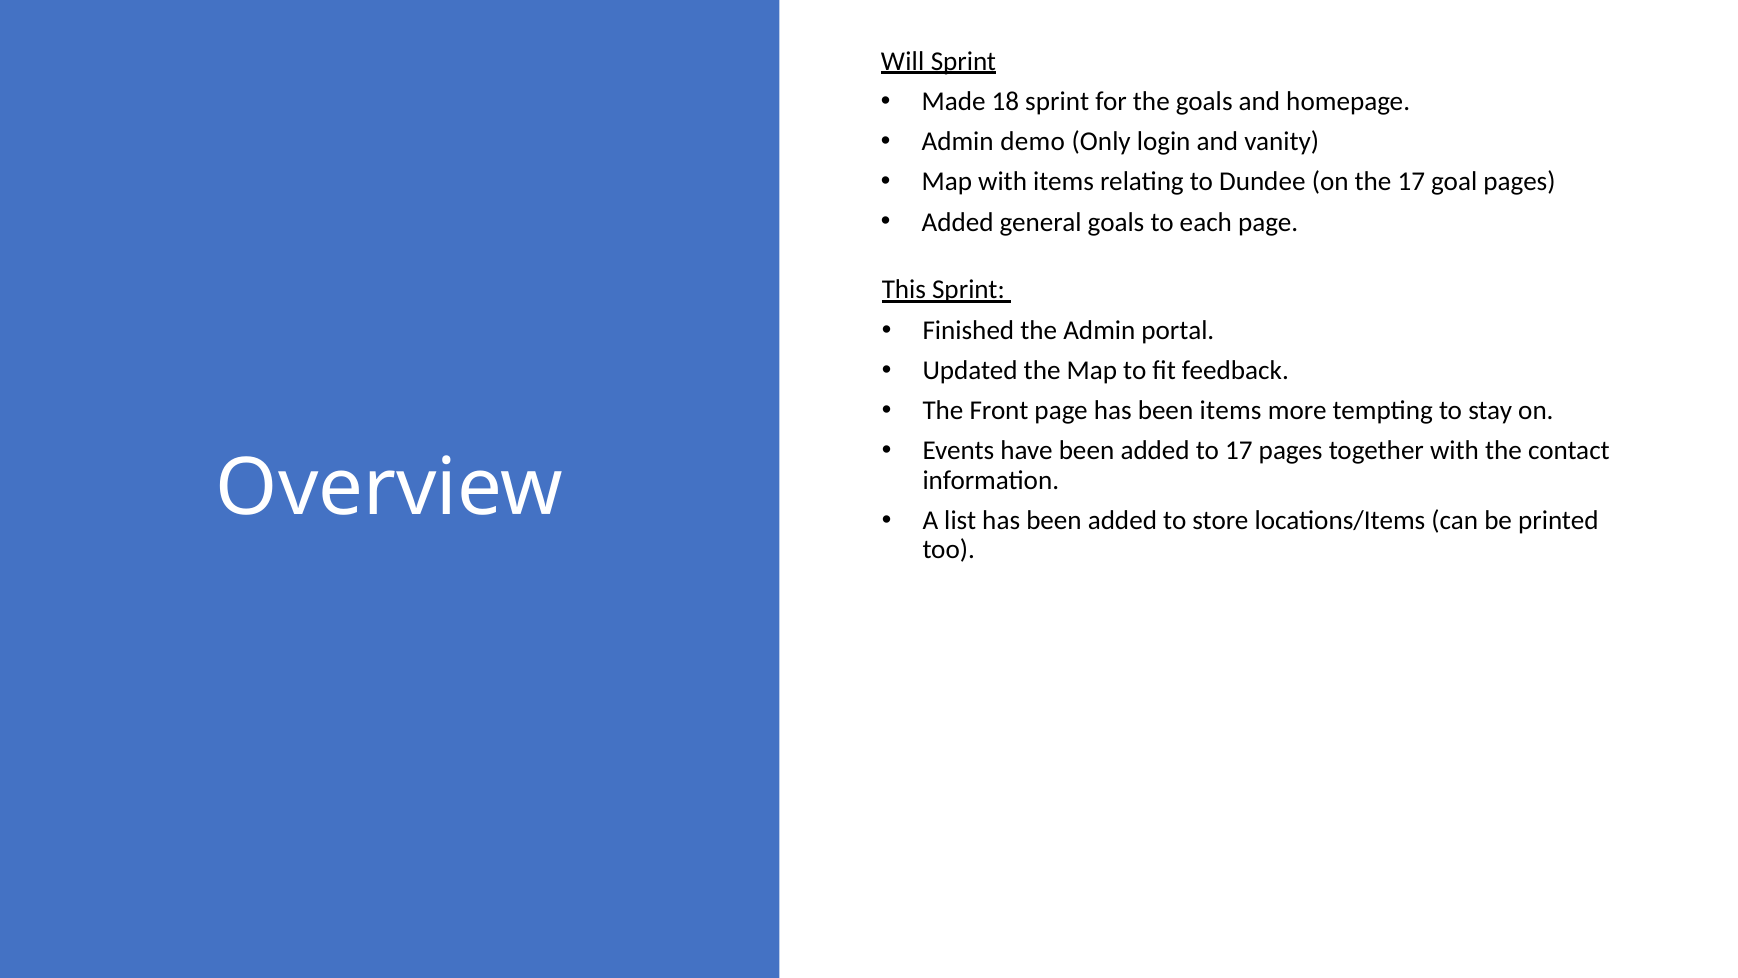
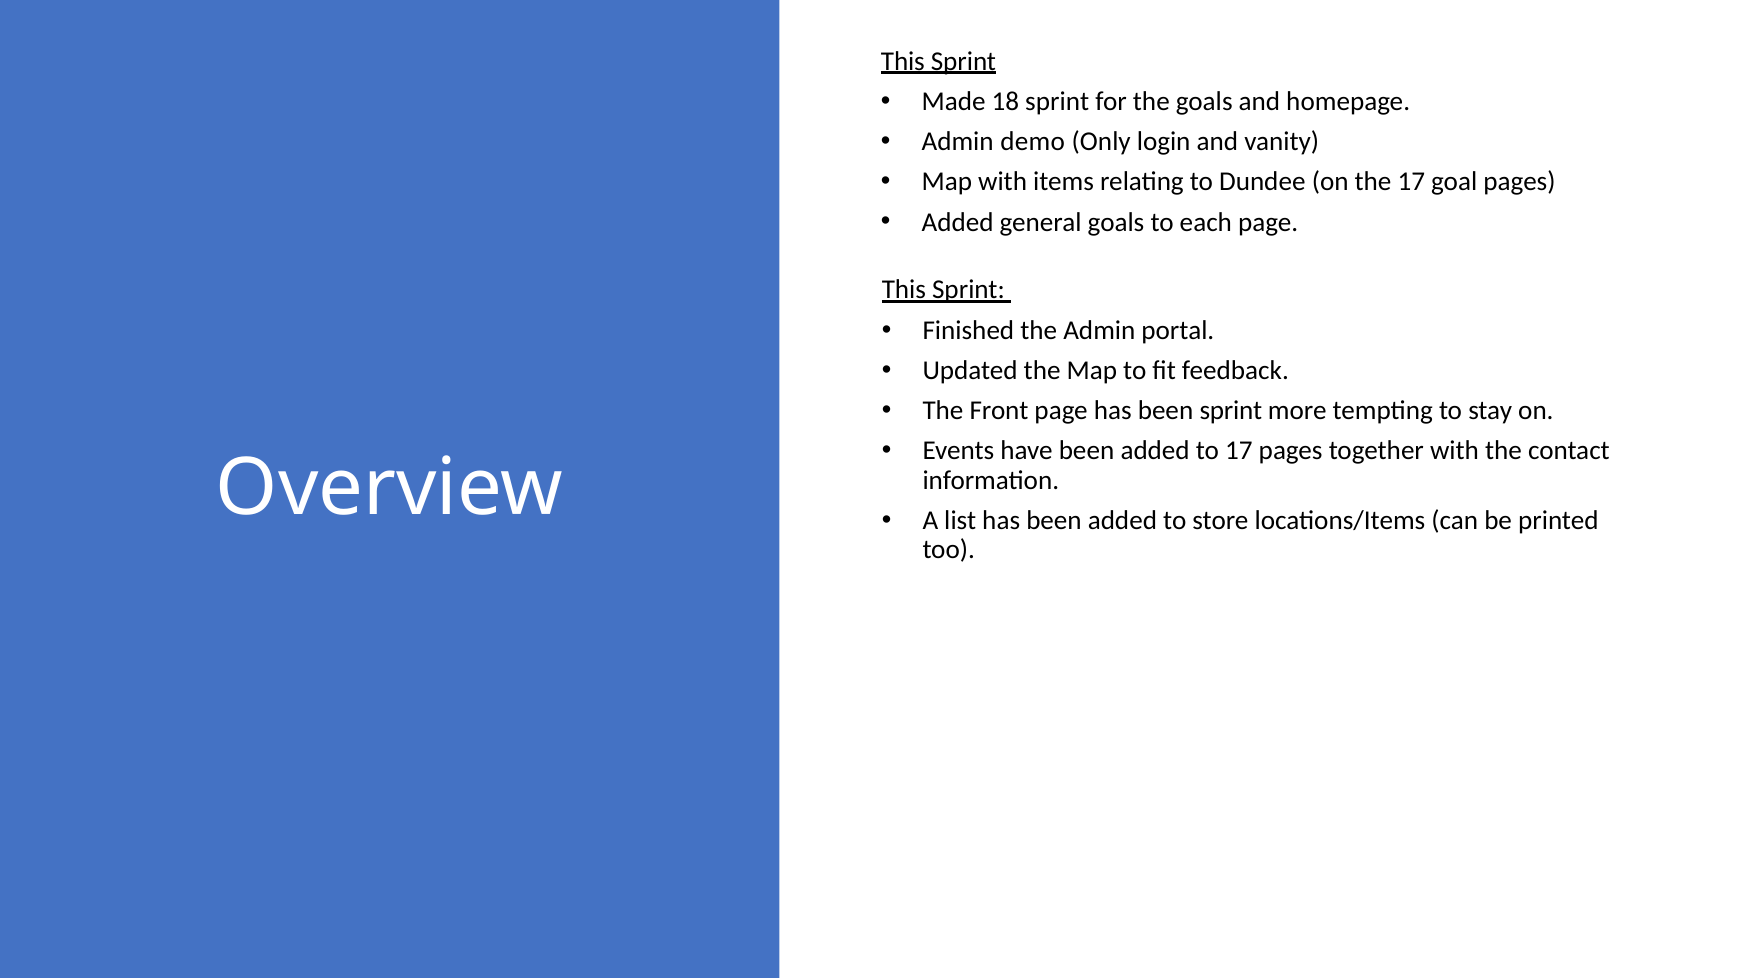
Will: Will -> This (903, 61)
been items: items -> sprint (1231, 411)
